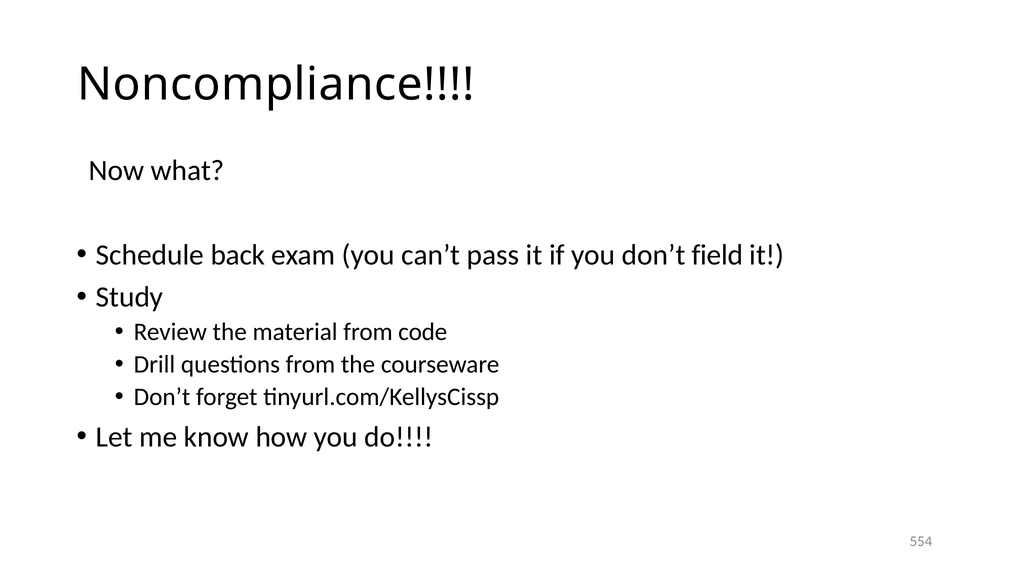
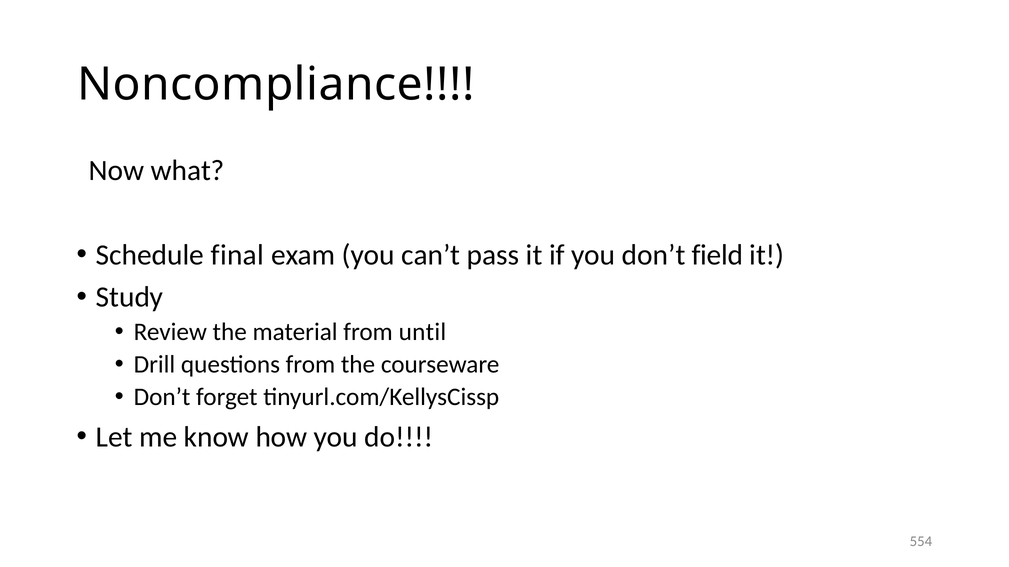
back: back -> final (237, 255)
code: code -> until (422, 332)
